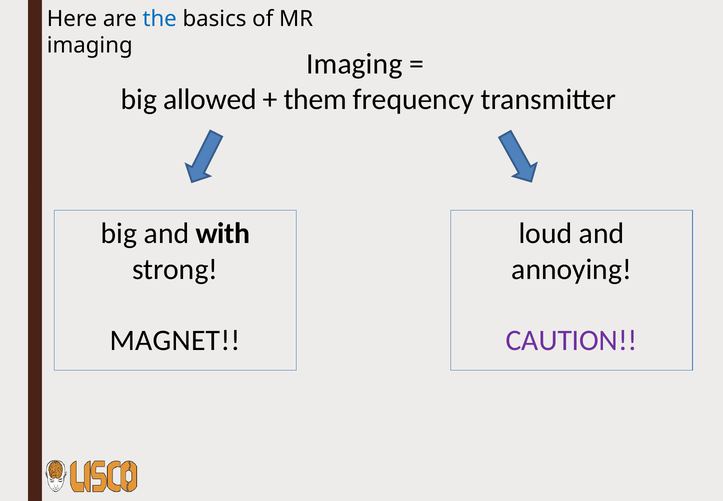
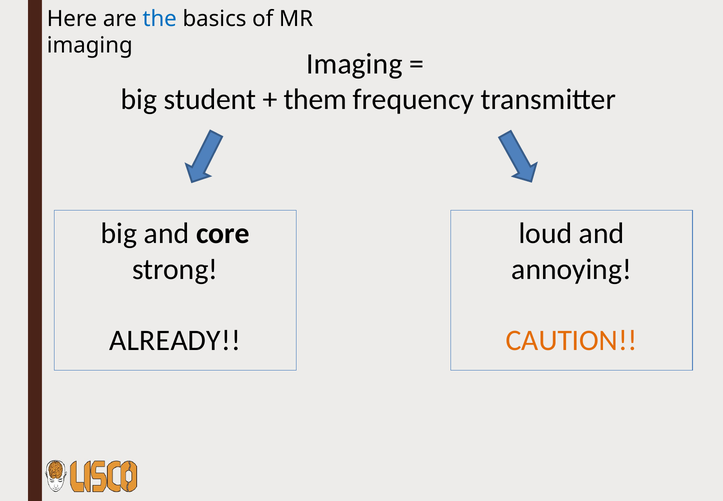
allowed: allowed -> student (210, 99)
with: with -> core (223, 233)
MAGNET: MAGNET -> ALREADY (175, 340)
CAUTION colour: purple -> orange (572, 340)
